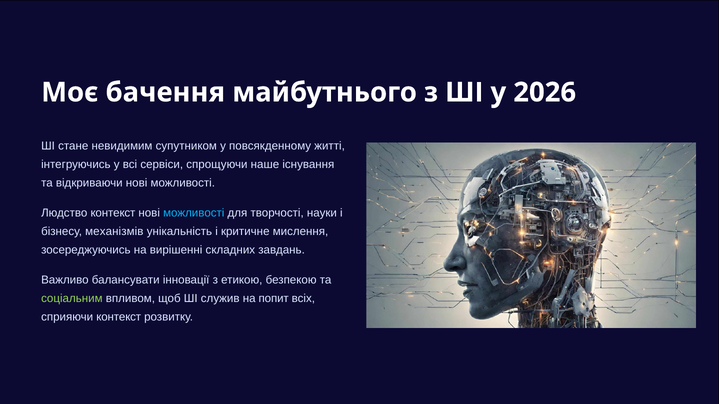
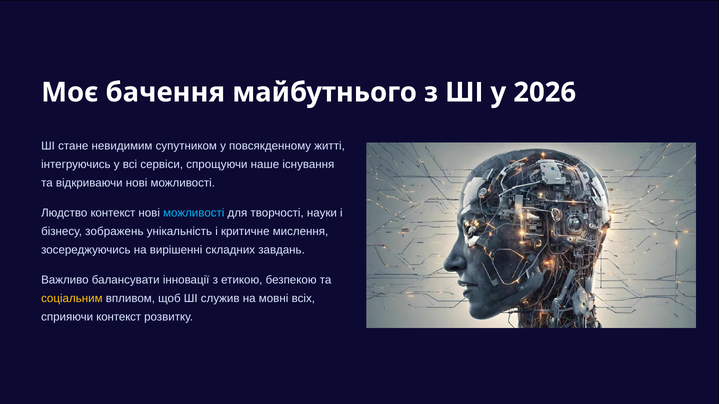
механізмів: механізмів -> зображень (114, 232)
соціальним colour: light green -> yellow (72, 299)
попит: попит -> мовні (274, 299)
